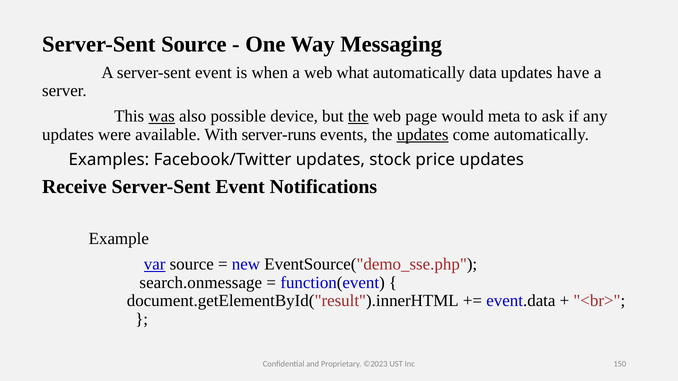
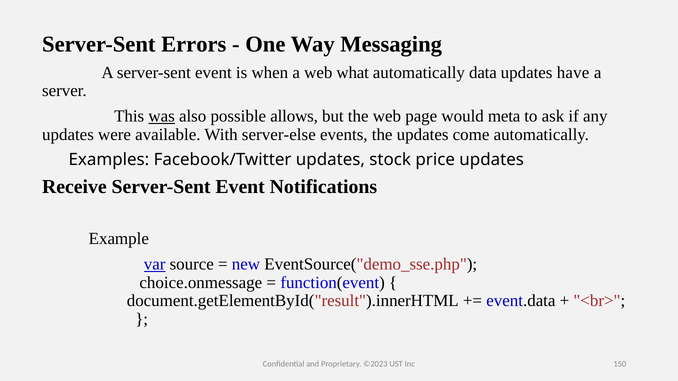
Server-Sent Source: Source -> Errors (194, 44)
device: device -> allows (294, 116)
the underline: present -> none (358, 116)
server-runs: server-runs -> server-else (279, 135)
updates underline: present -> none (423, 135)
search.onmessage: search.onmessage -> choice.onmessage (201, 283)
